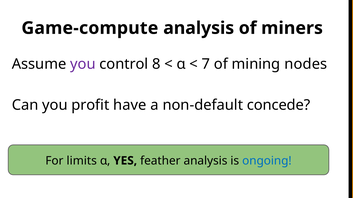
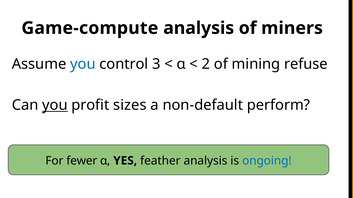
you colour: purple -> blue (83, 64)
8: 8 -> 3 (156, 64)
7: 7 -> 2 (206, 64)
nodes: nodes -> refuse (306, 64)
you underline: none -> present (55, 105)
have: have -> sizes (130, 105)
concede: concede -> perform (279, 105)
limits: limits -> fewer (82, 161)
